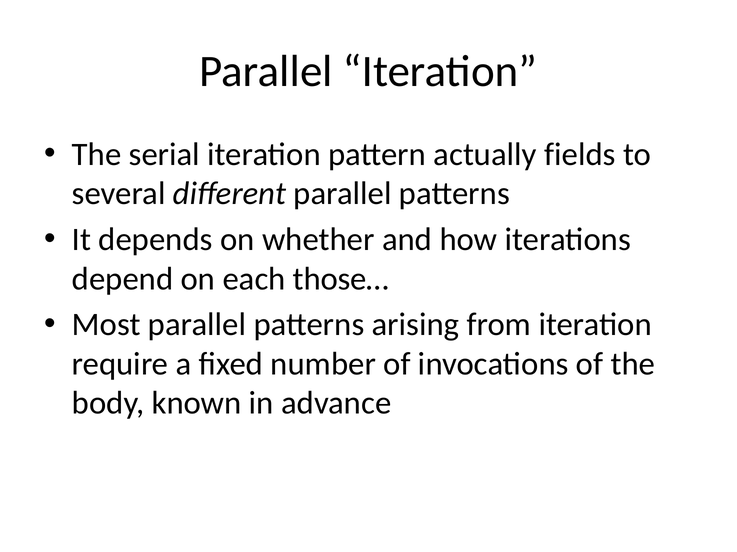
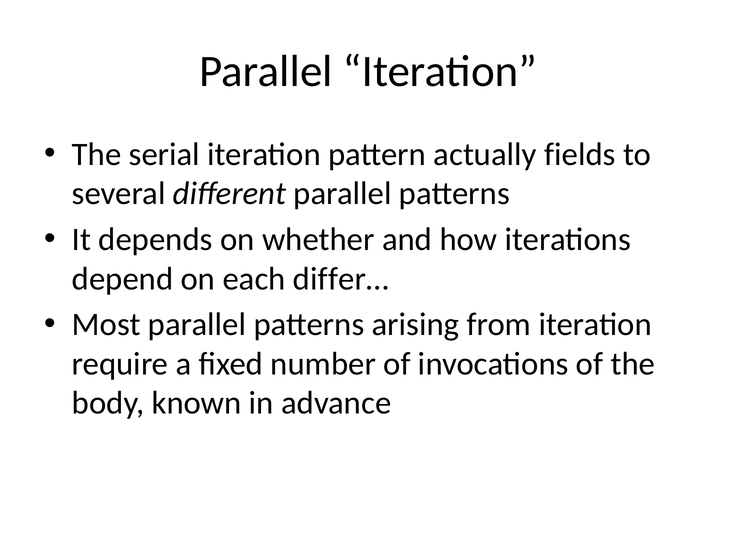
those…: those… -> differ… (341, 279)
